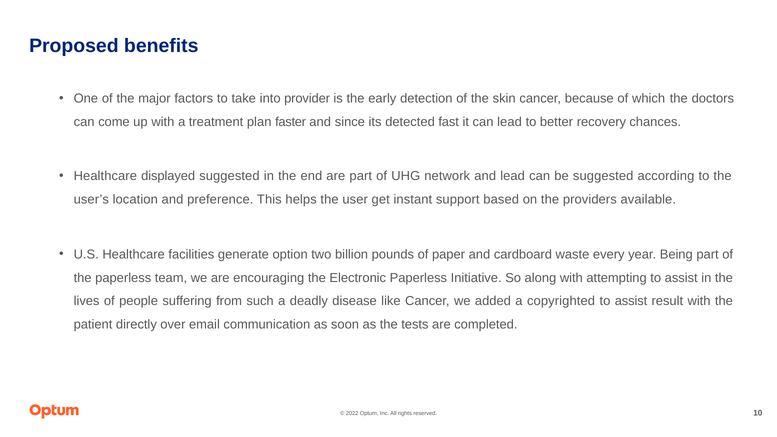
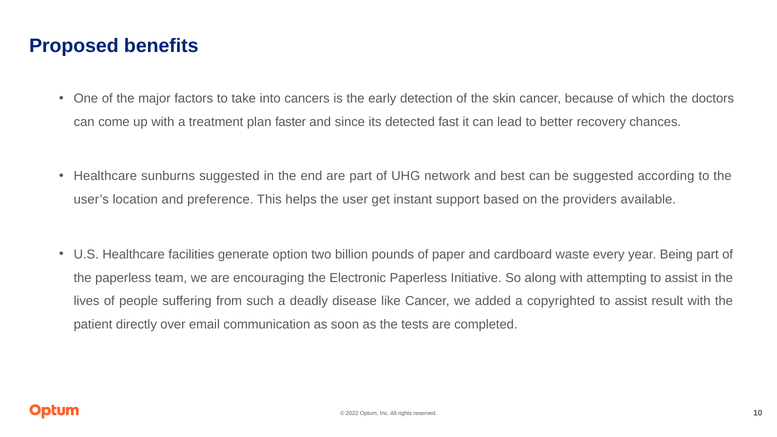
provider: provider -> cancers (307, 99)
displayed: displayed -> sunburns (168, 176)
and lead: lead -> best (513, 176)
